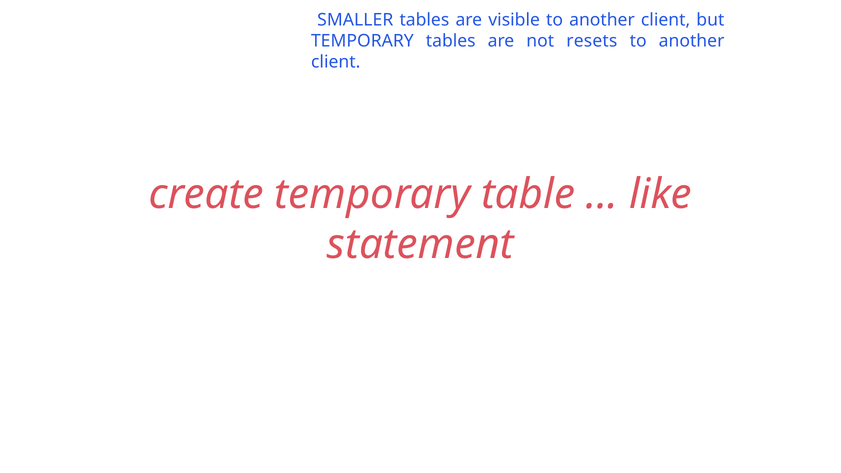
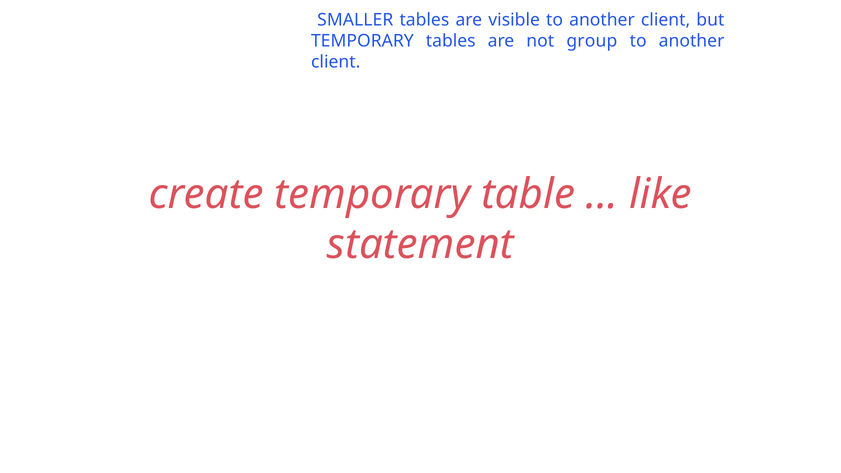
resets: resets -> group (592, 41)
